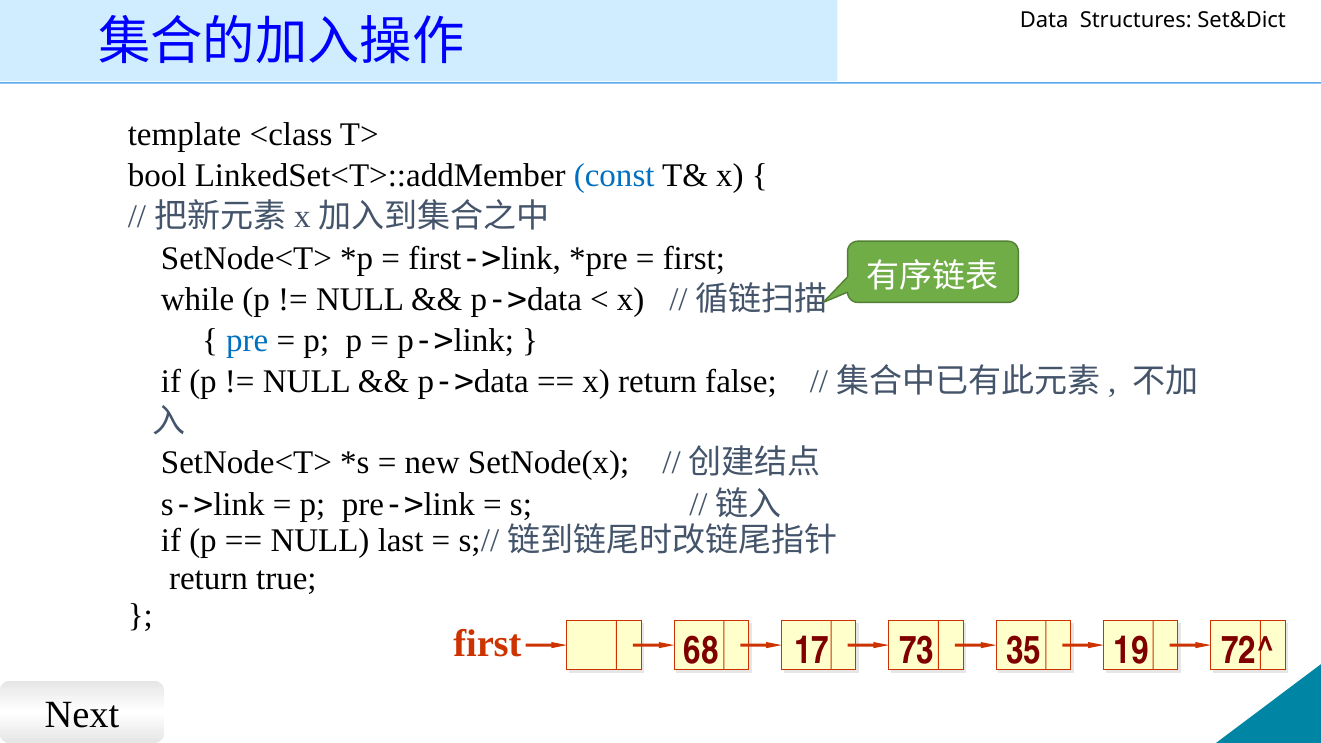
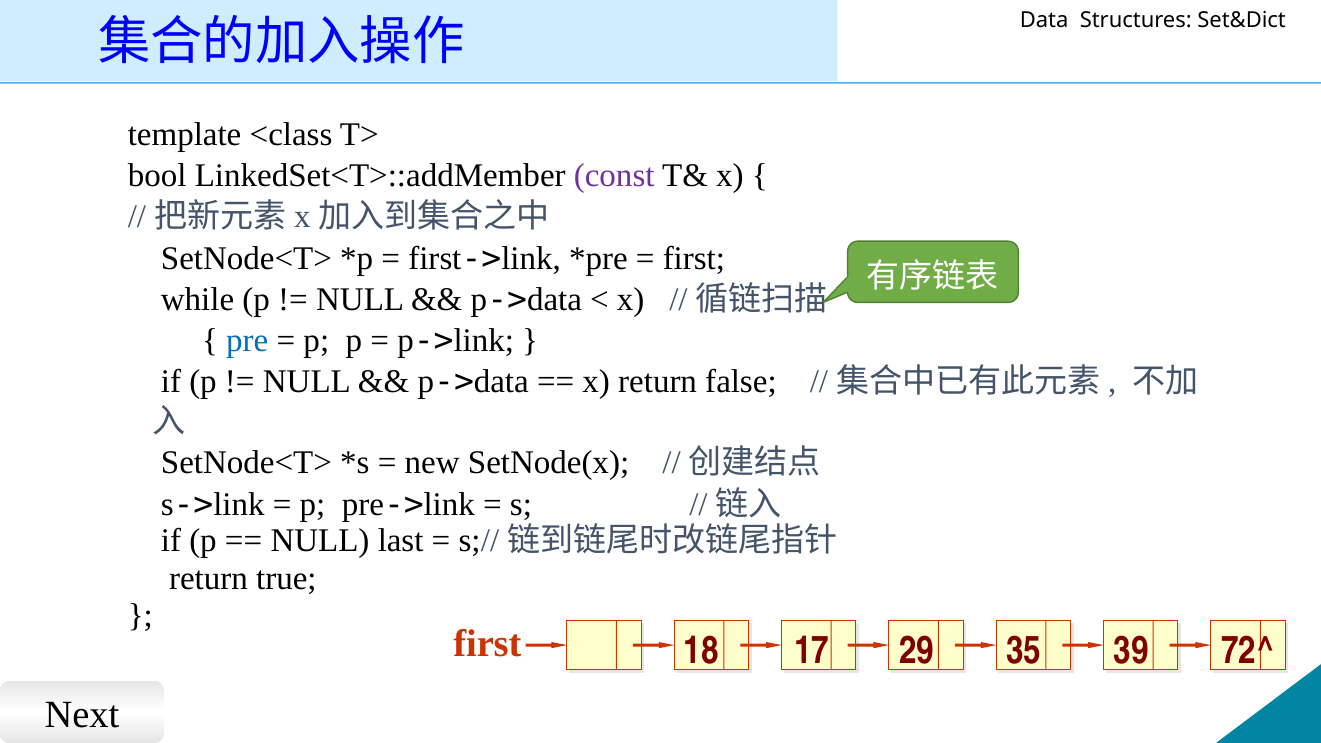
const colour: blue -> purple (614, 176)
68: 68 -> 18 (701, 651)
73: 73 -> 29 (917, 651)
19: 19 -> 39 (1131, 651)
